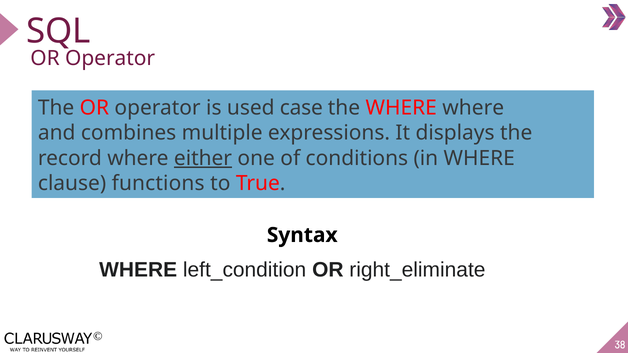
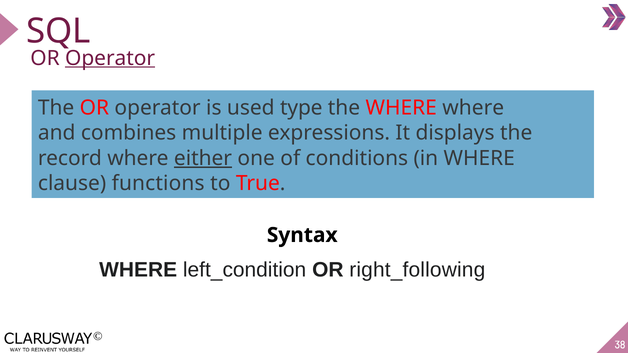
Operator underline: none -> present (110, 58)
case: case -> type (301, 108)
right_eliminate: right_eliminate -> right_following (417, 270)
